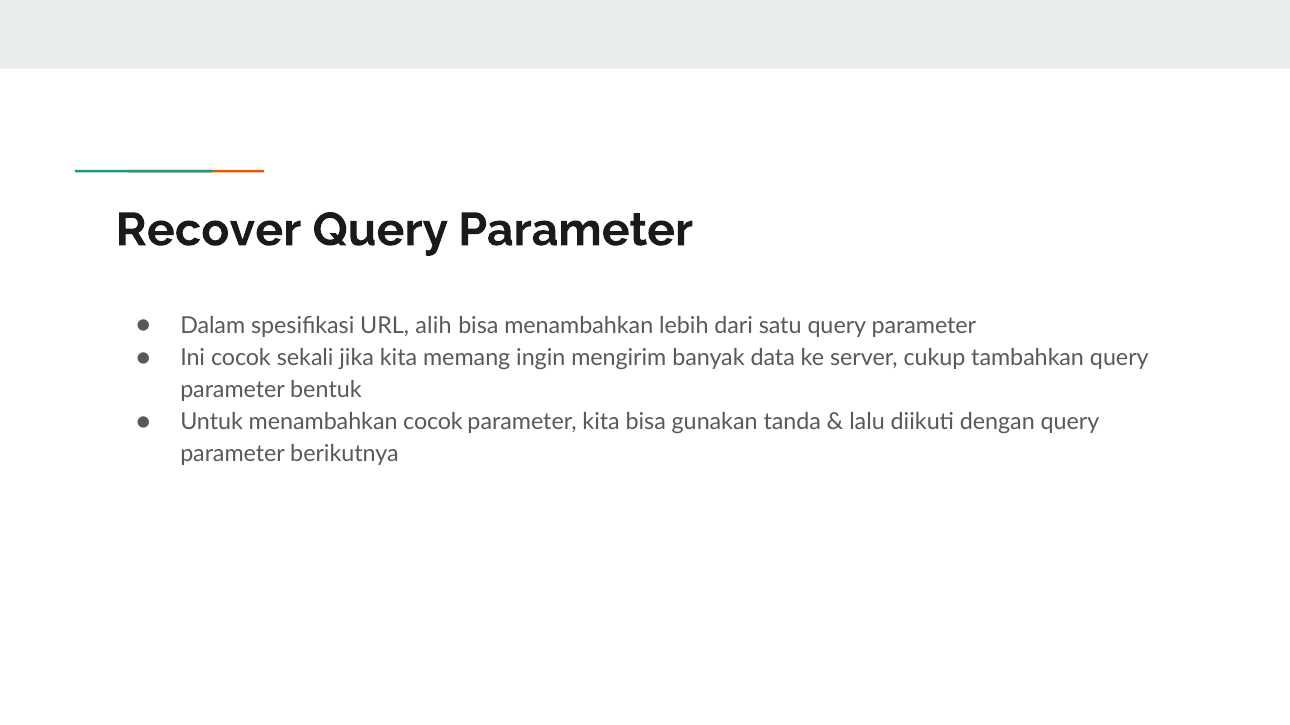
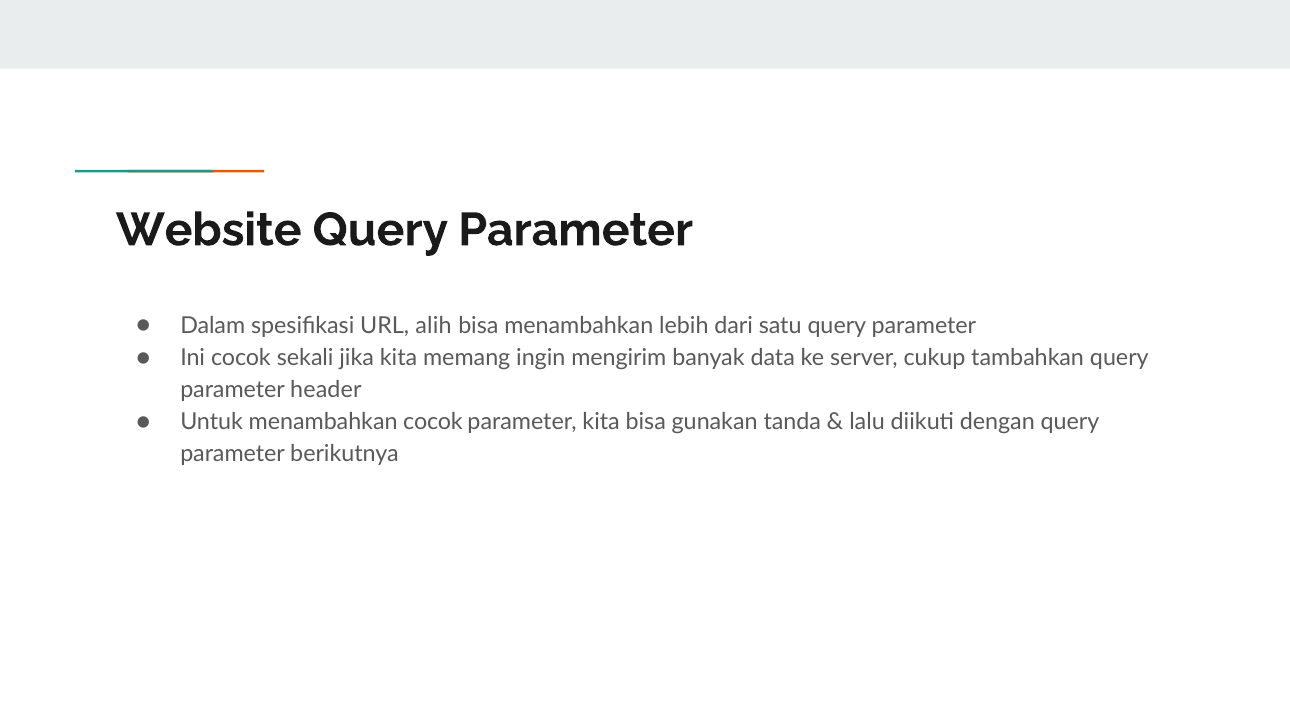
Recover: Recover -> Website (209, 230)
bentuk: bentuk -> header (326, 390)
